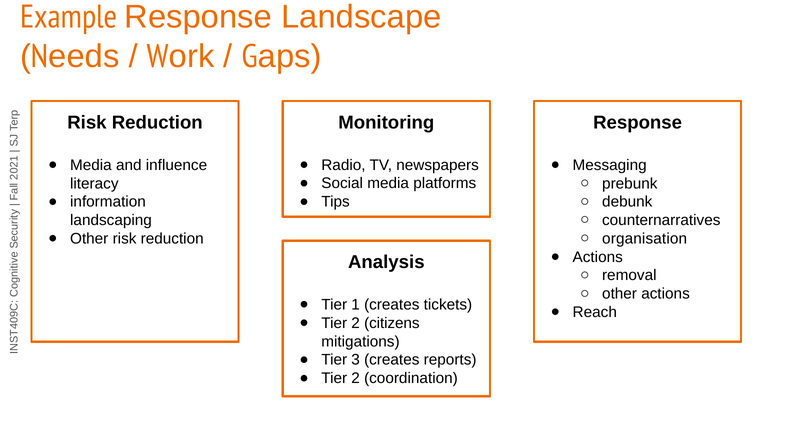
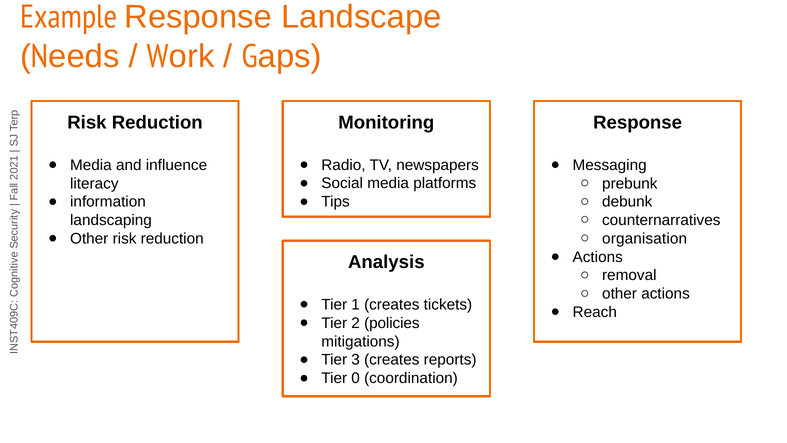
citizens: citizens -> policies (392, 323)
2: 2 -> 0 (356, 378)
